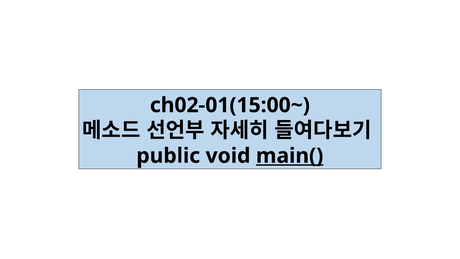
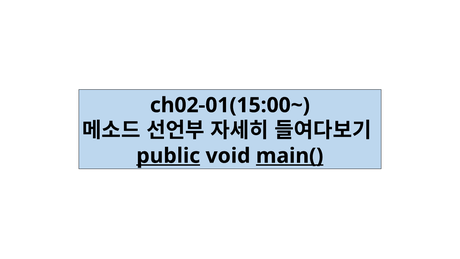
public underline: none -> present (168, 156)
